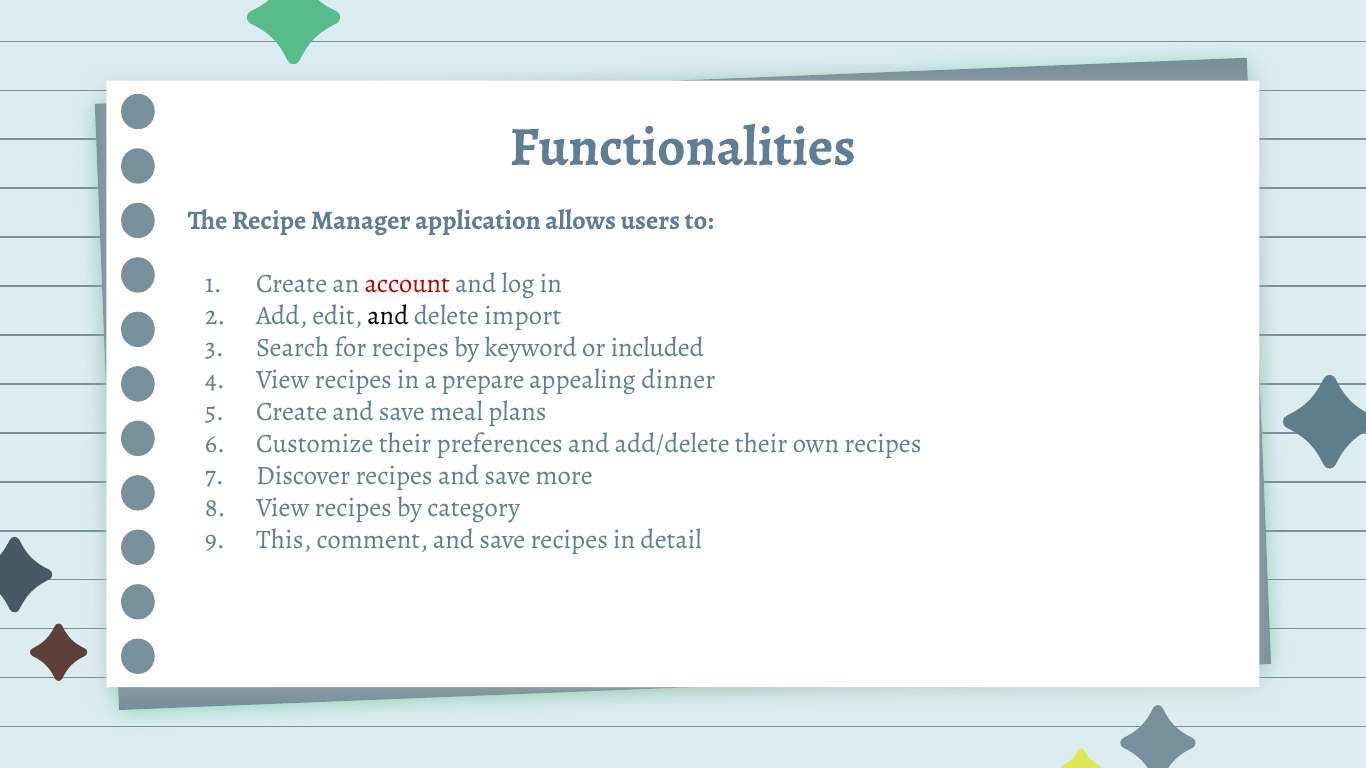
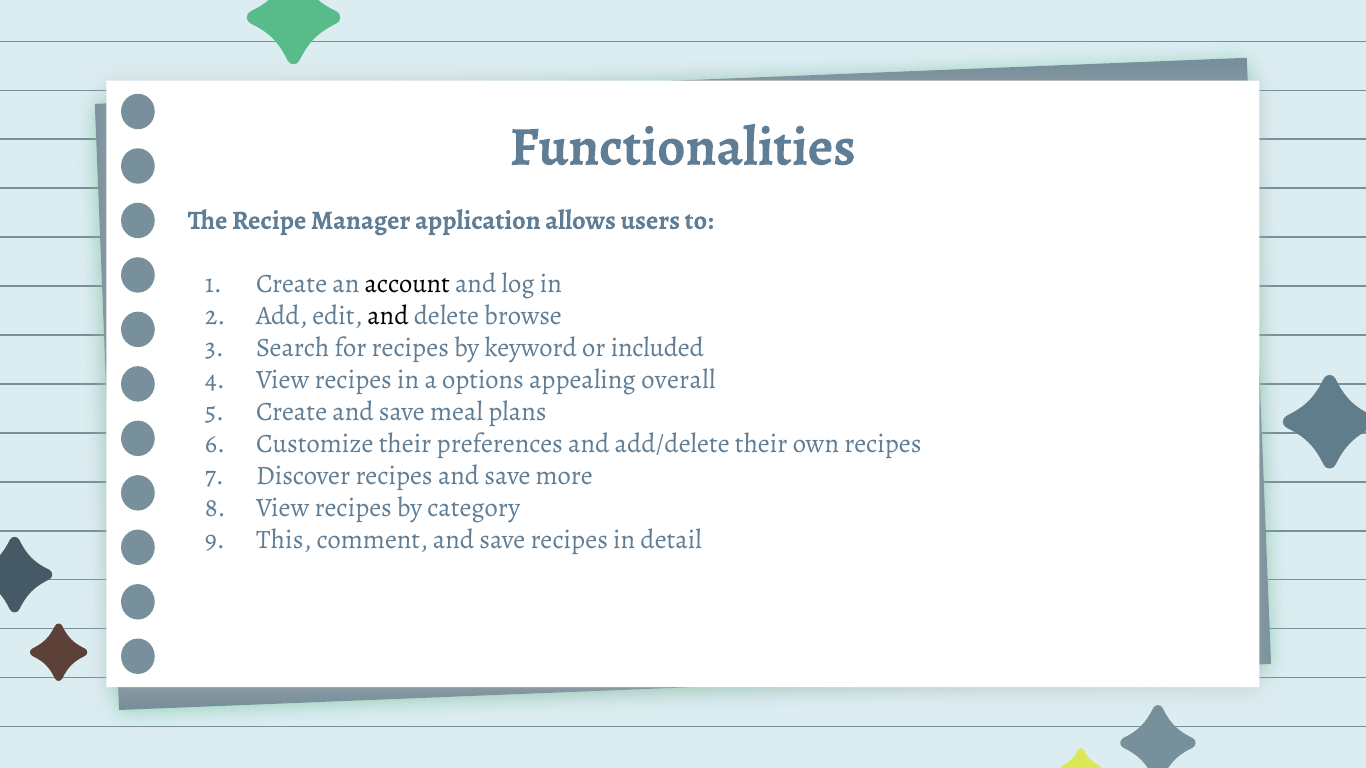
account colour: red -> black (407, 284)
import: import -> browse (523, 316)
prepare: prepare -> options (483, 380)
dinner: dinner -> overall (678, 380)
